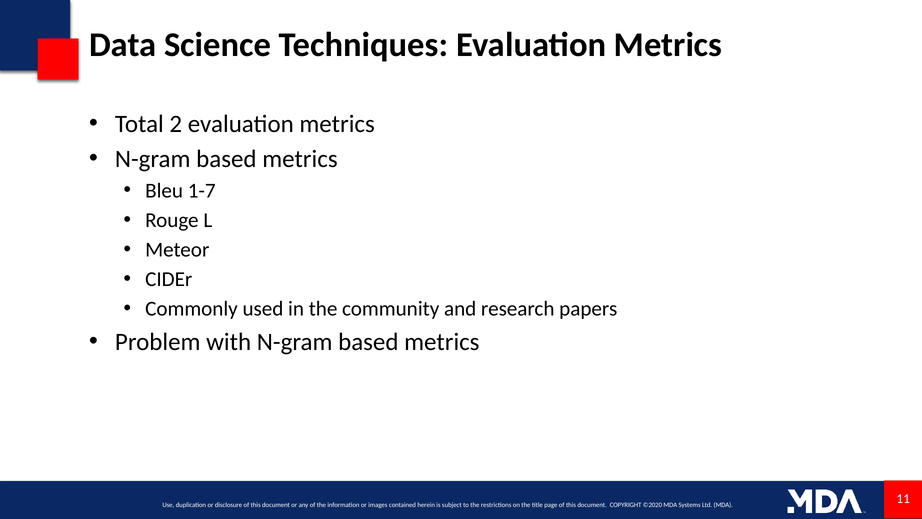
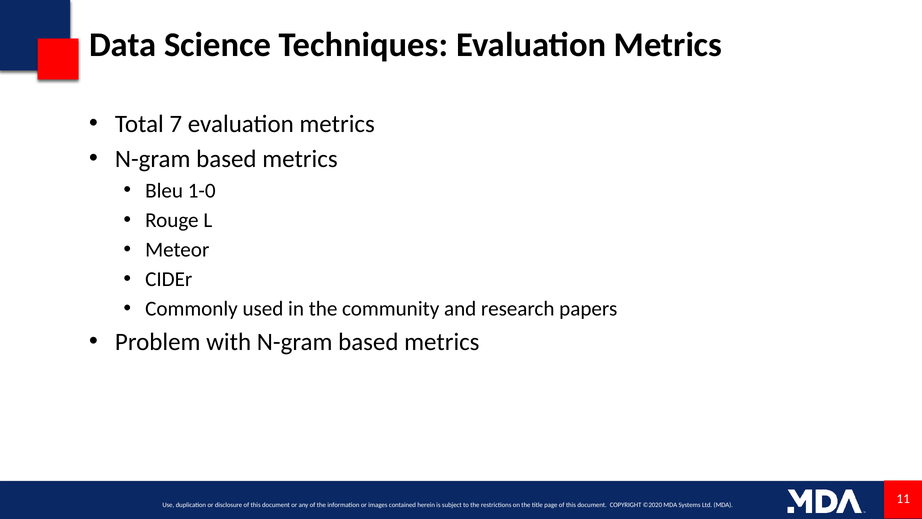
2: 2 -> 7 (176, 124)
1-7: 1-7 -> 1-0 (202, 190)
